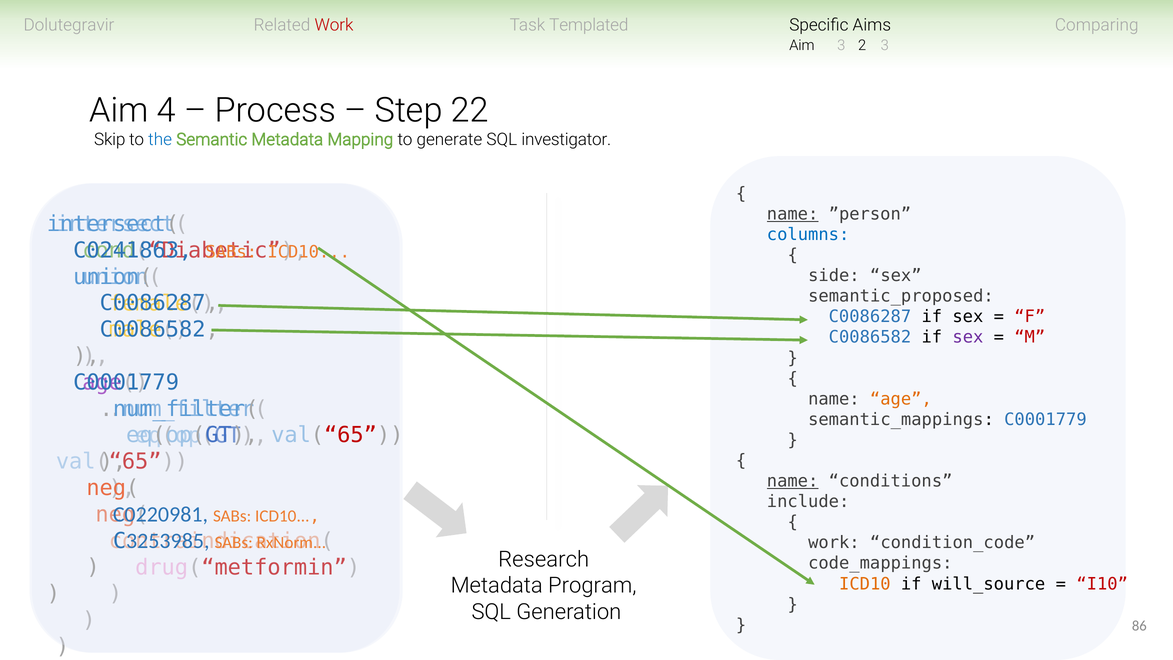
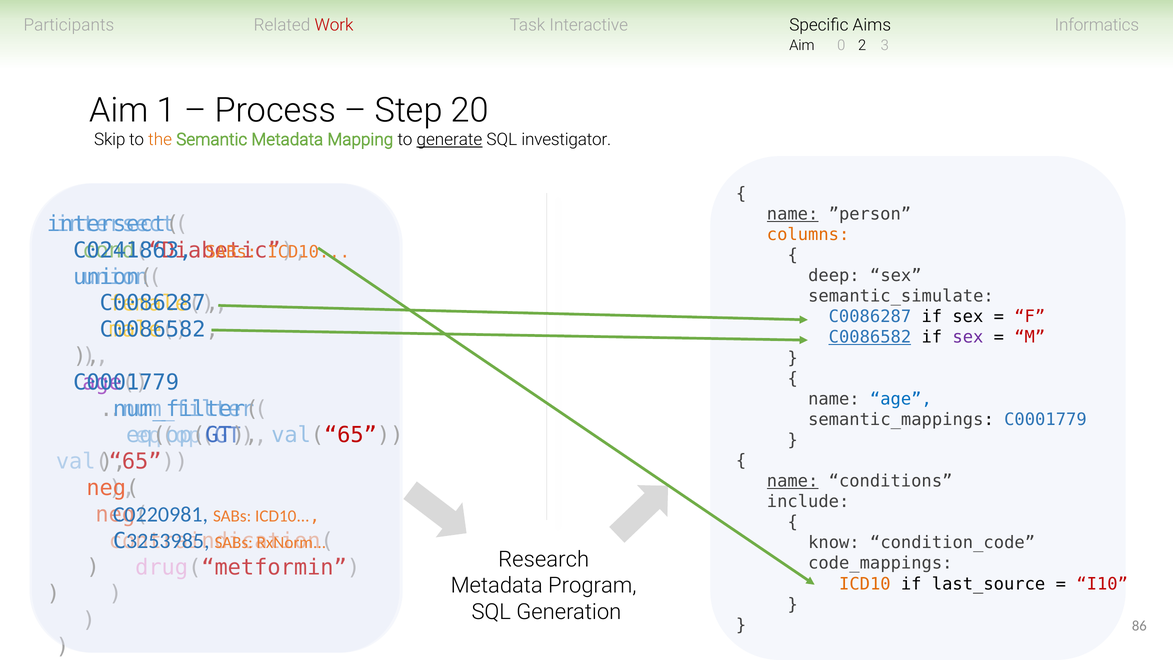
Dolutegravir: Dolutegravir -> Participants (69, 25)
Templated: Templated -> Interactive (589, 25)
Comparing: Comparing -> Informatics (1097, 25)
Aim 3: 3 -> 0 (841, 46)
4: 4 -> 1 (166, 110)
22: 22 -> 20 (470, 110)
the colour: blue -> orange (160, 139)
generate underline: none -> present (449, 139)
columns colour: blue -> orange (808, 235)
side: side -> deep (834, 276)
semantic_proposed: semantic_proposed -> semantic_simulate (901, 296)
C0086582 underline: none -> present (870, 337)
age colour: orange -> blue (901, 399)
work: work -> know (834, 543)
will_source: will_source -> last_source (989, 584)
